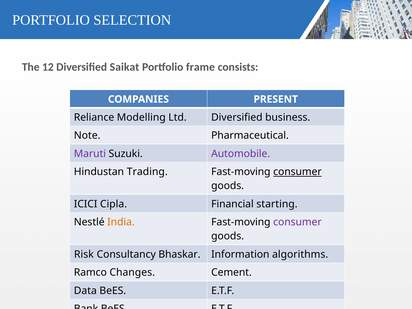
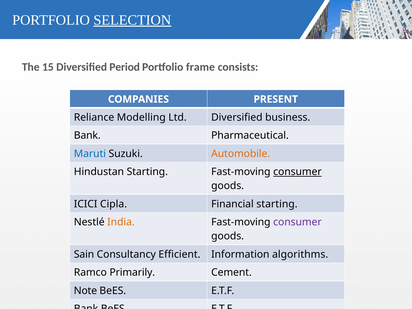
SELECTION underline: none -> present (132, 20)
12: 12 -> 15 (48, 67)
Saikat: Saikat -> Period (125, 67)
Note: Note -> Bank (87, 136)
Maruti colour: purple -> blue (90, 154)
Automobile colour: purple -> orange (241, 154)
Hindustan Trading: Trading -> Starting (147, 172)
Risk: Risk -> Sain (84, 254)
Bhaskar: Bhaskar -> Efficient (179, 254)
Changes: Changes -> Primarily (132, 272)
Data: Data -> Note (85, 291)
